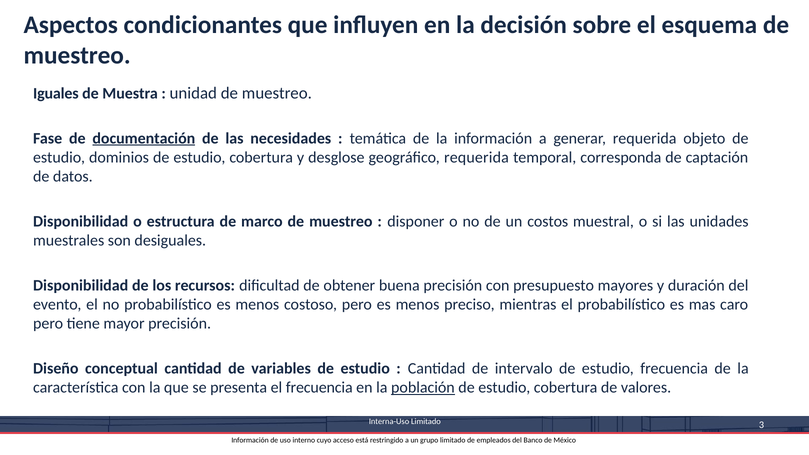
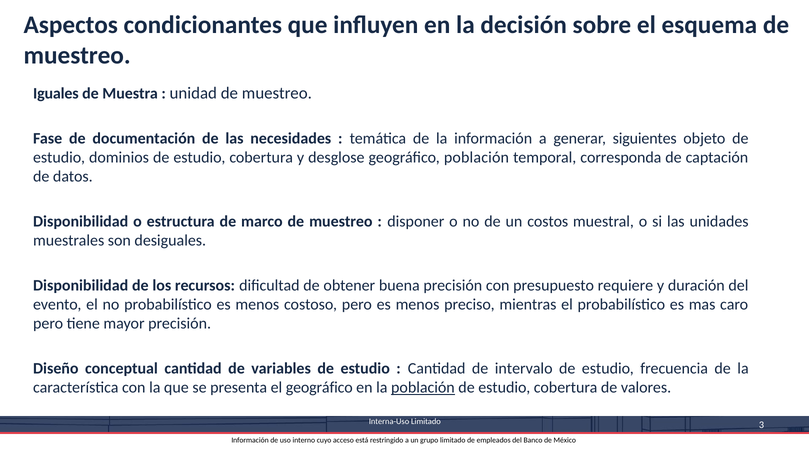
documentación underline: present -> none (144, 138)
generar requerida: requerida -> siguientes (645, 138)
geográfico requerida: requerida -> población (476, 157)
mayores: mayores -> requiere (625, 285)
el frecuencia: frecuencia -> geográfico (319, 388)
